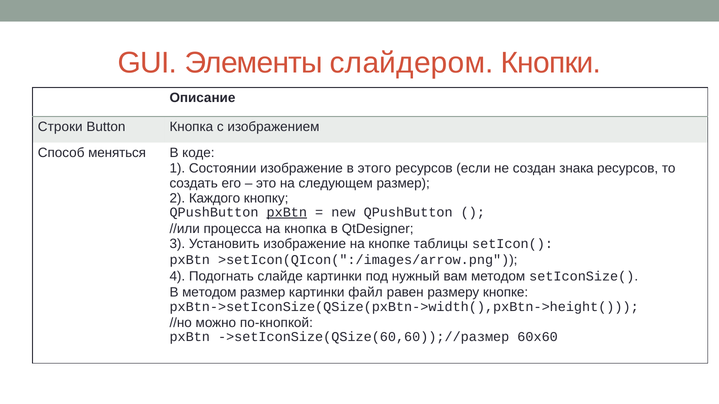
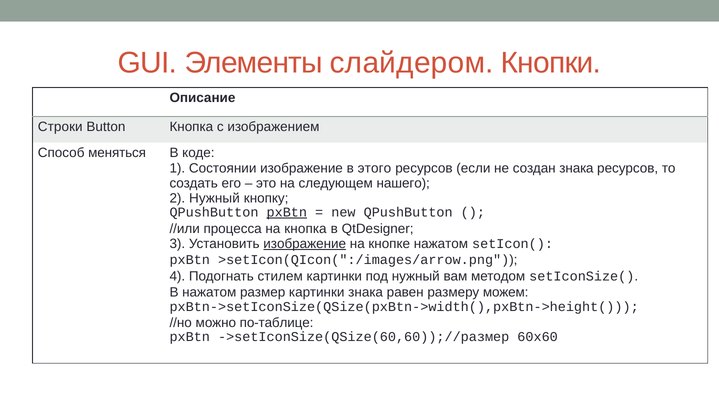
следующем размер: размер -> нашего (403, 183)
2 Каждого: Каждого -> Нужный (214, 199)
изображение underline: none -> present (305, 244)
кнопке таблицы: таблицы -> нажатом (441, 244)
слайде: слайде -> стилем (280, 277)
В методом: методом -> нажатом (209, 293)
картинки файл: файл -> знака (366, 293)
размеру кнопке: кнопке -> можем (506, 293)
по-кнопкой: по-кнопкой -> по-таблице (277, 323)
